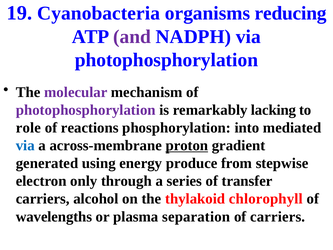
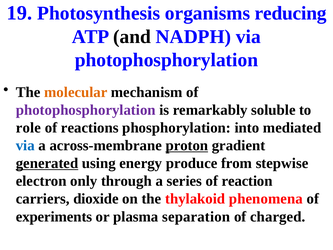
Cyanobacteria: Cyanobacteria -> Photosynthesis (99, 13)
and colour: purple -> black (132, 37)
molecular colour: purple -> orange (76, 92)
lacking: lacking -> soluble (273, 110)
generated underline: none -> present (47, 163)
transfer: transfer -> reaction (247, 181)
alcohol: alcohol -> dioxide (96, 199)
chlorophyll: chlorophyll -> phenomena (266, 199)
wavelengths: wavelengths -> experiments (54, 216)
of carriers: carriers -> charged (278, 216)
